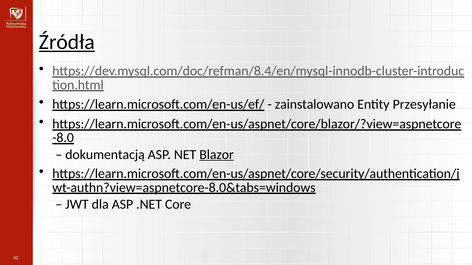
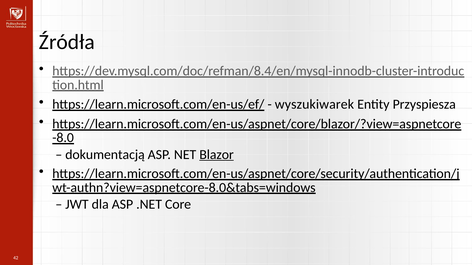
Źródła underline: present -> none (67, 42)
zainstalowano: zainstalowano -> wyszukiwarek (314, 105)
Przesyłanie: Przesyłanie -> Przyspiesza (424, 105)
